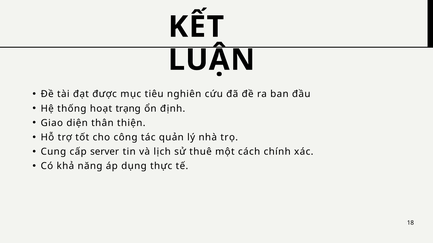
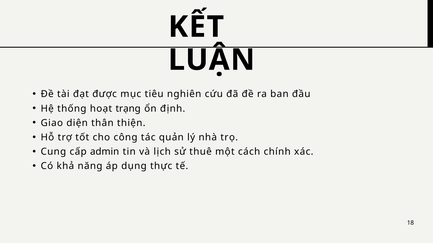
server: server -> admin (105, 152)
